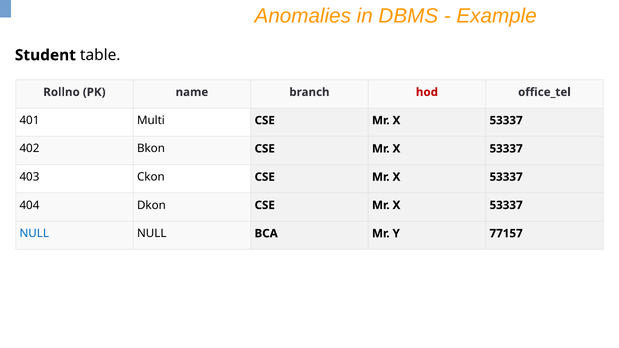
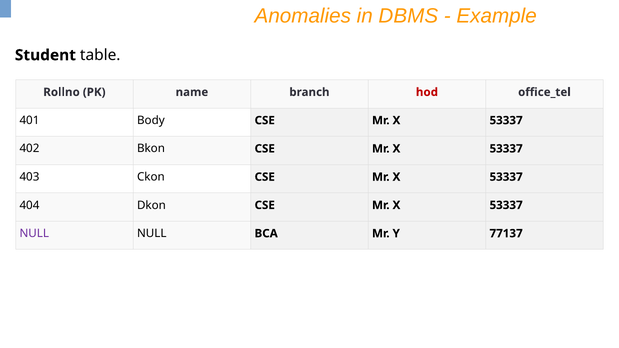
Multi: Multi -> Body (151, 120)
NULL colour: blue -> purple (34, 234)
77157: 77157 -> 77137 (506, 234)
